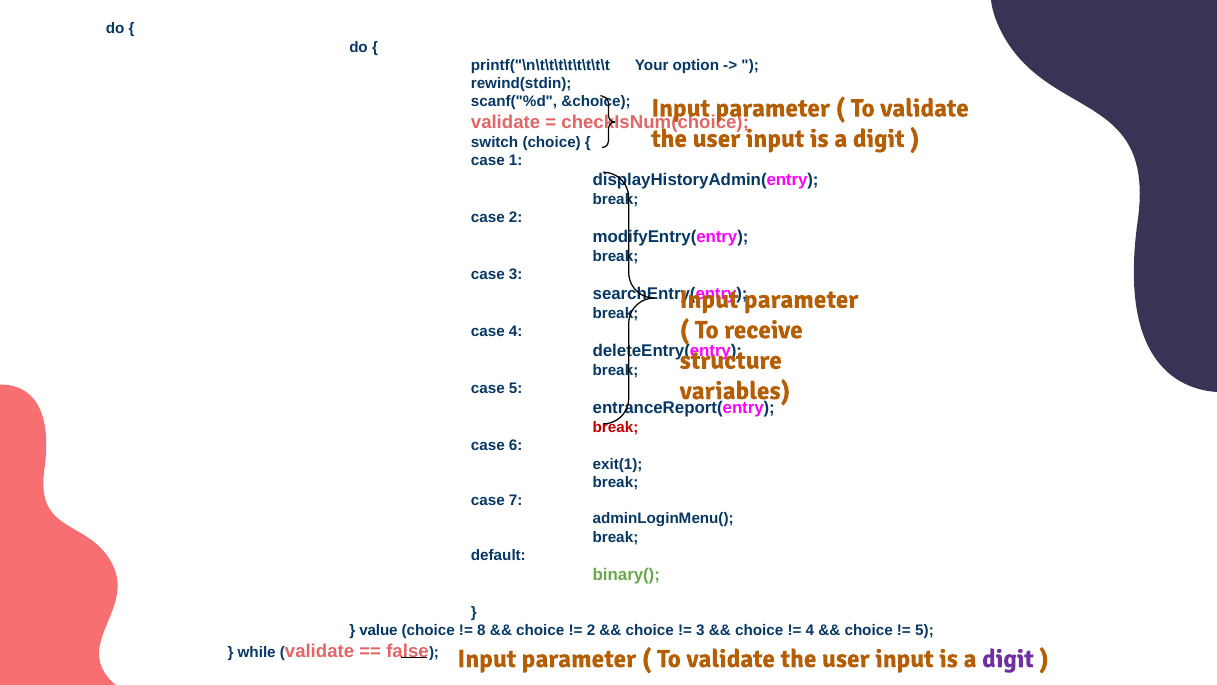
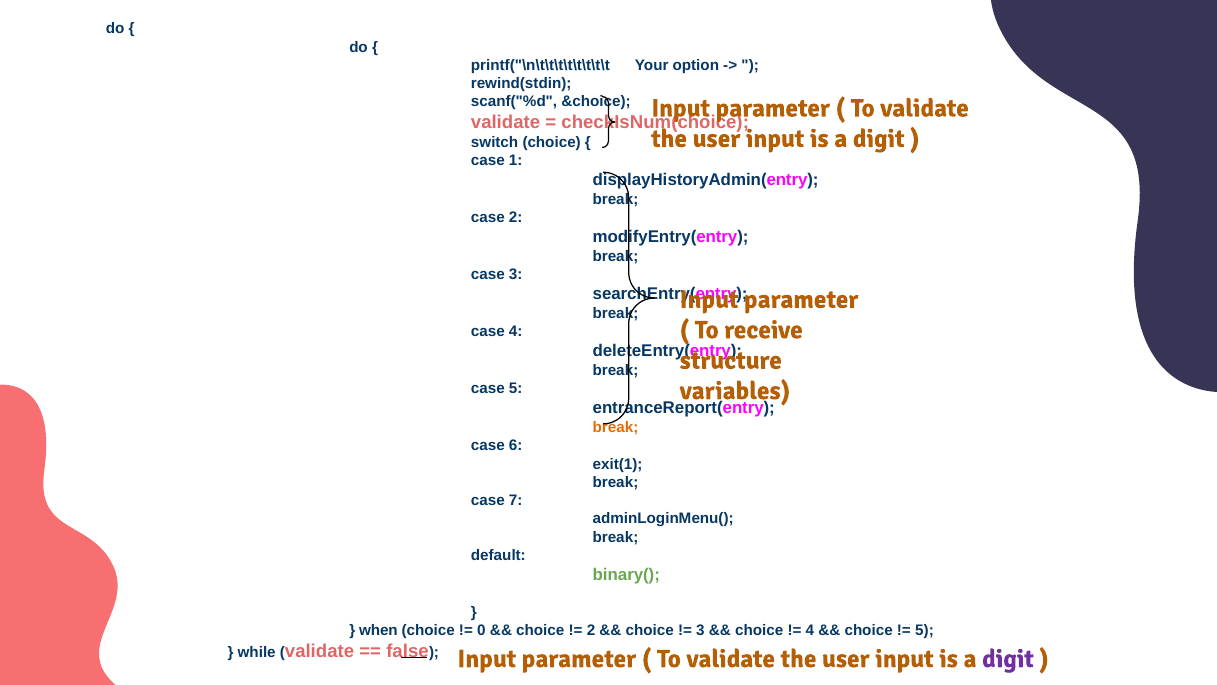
break colour: red -> orange (616, 427)
value: value -> when (378, 630)
8: 8 -> 0 (481, 630)
